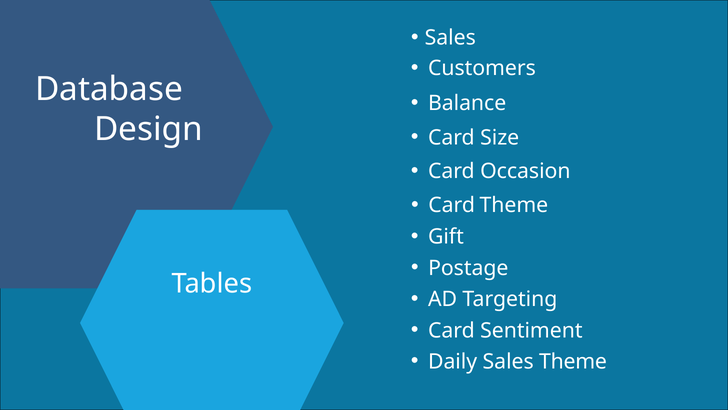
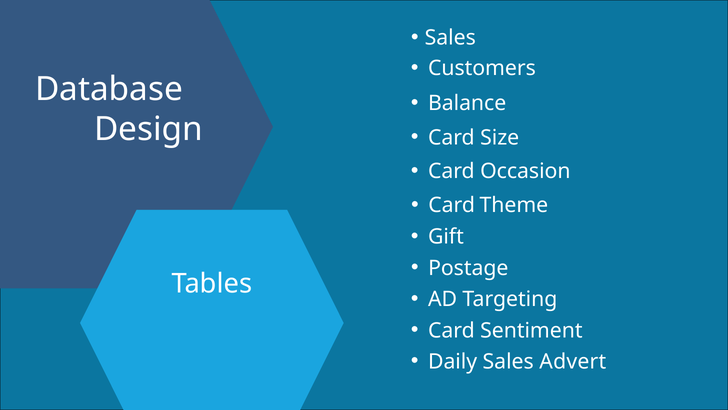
Sales Theme: Theme -> Advert (573, 361)
